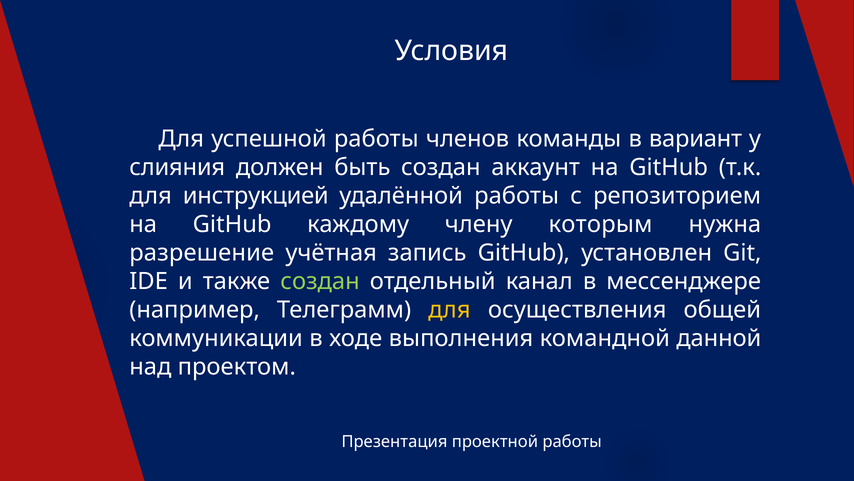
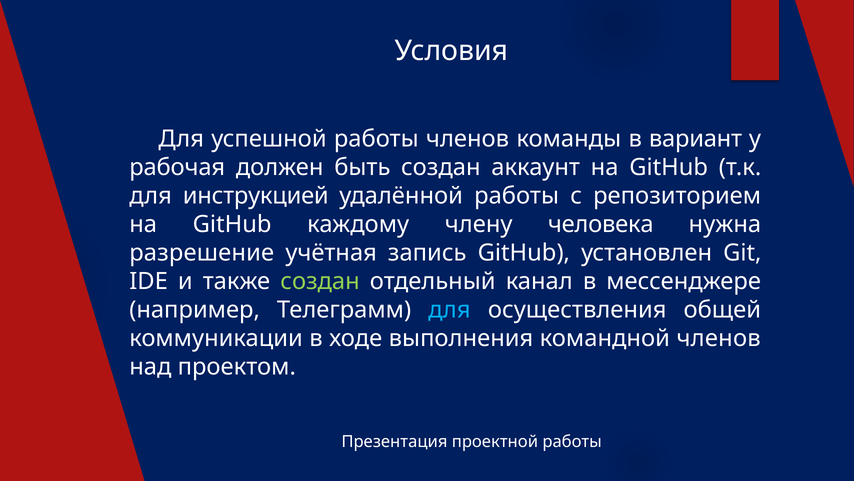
слияния: слияния -> рабочая (177, 167)
которым: которым -> человека (601, 224)
для colour: yellow -> light blue (449, 309)
командной данной: данной -> членов (719, 338)
